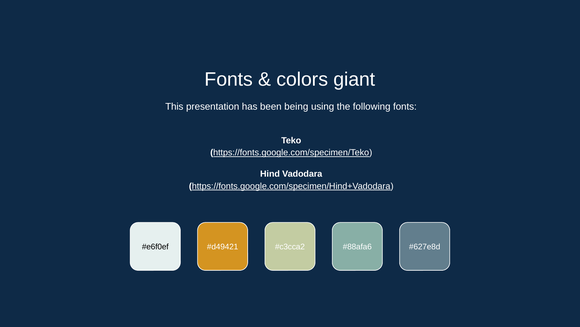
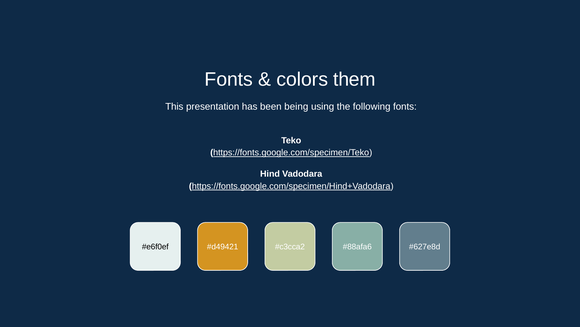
giant: giant -> them (354, 79)
